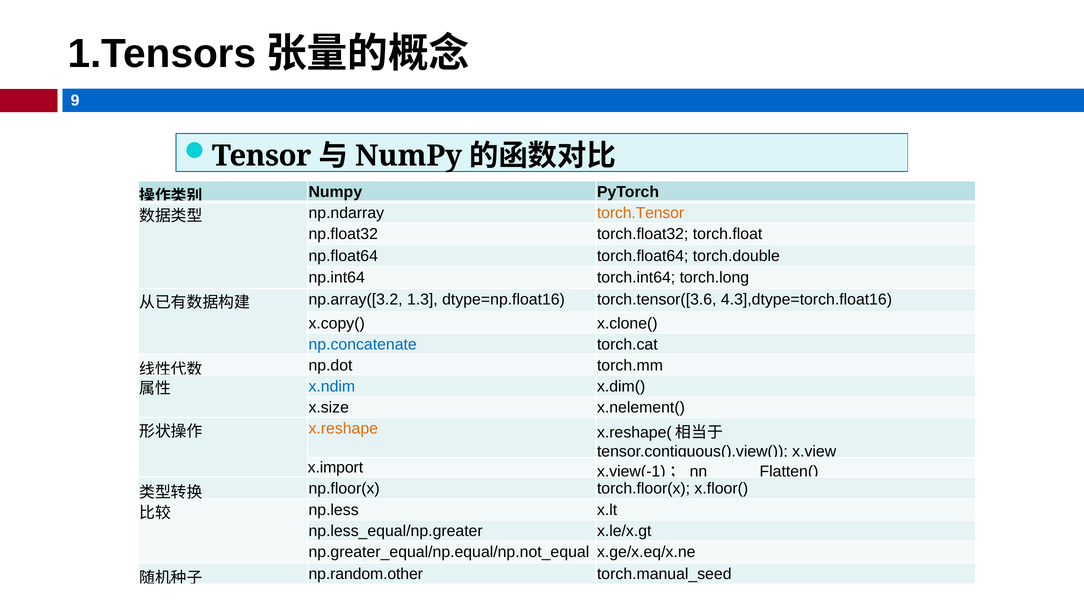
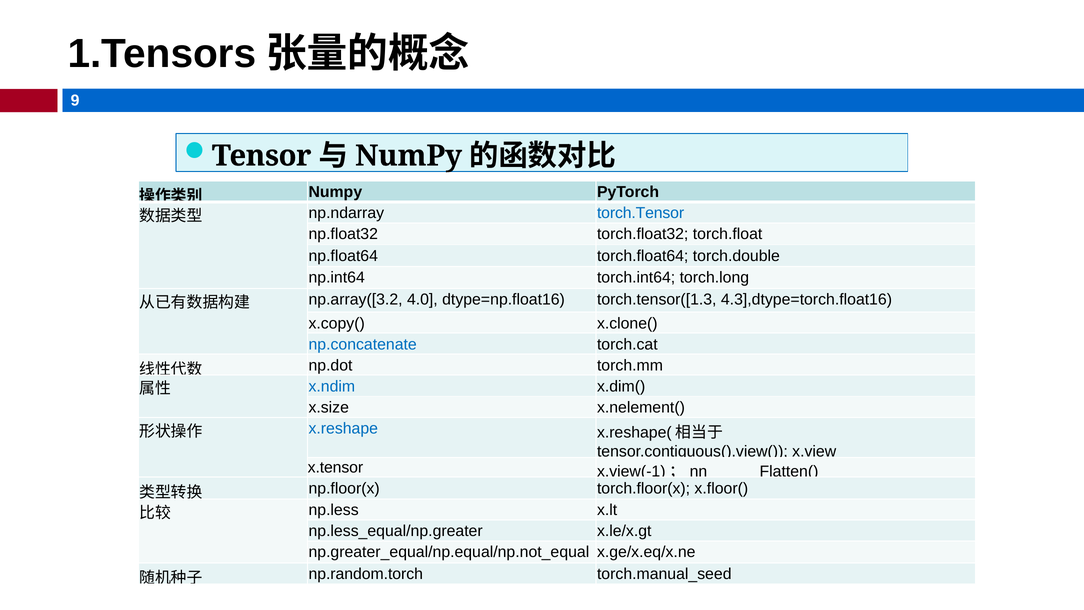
torch.Tensor colour: orange -> blue (641, 213)
1.3: 1.3 -> 4.0 (422, 299)
torch.tensor([3.6: torch.tensor([3.6 -> torch.tensor([1.3 (657, 299)
x.reshape colour: orange -> blue (343, 428)
x.import: x.import -> x.tensor (335, 467)
np.random.other: np.random.other -> np.random.torch (366, 574)
